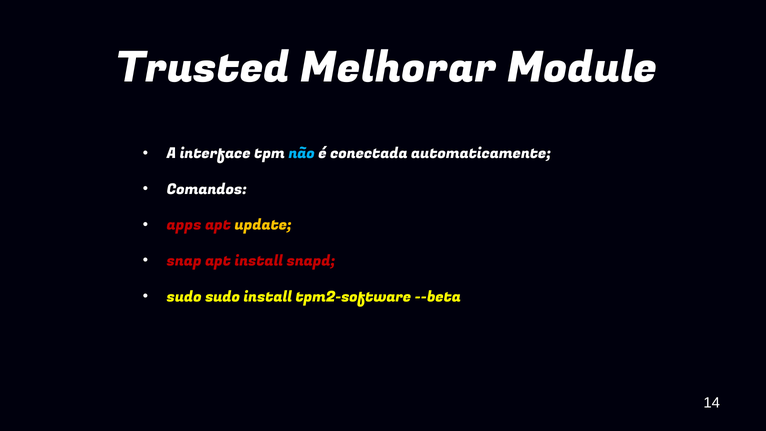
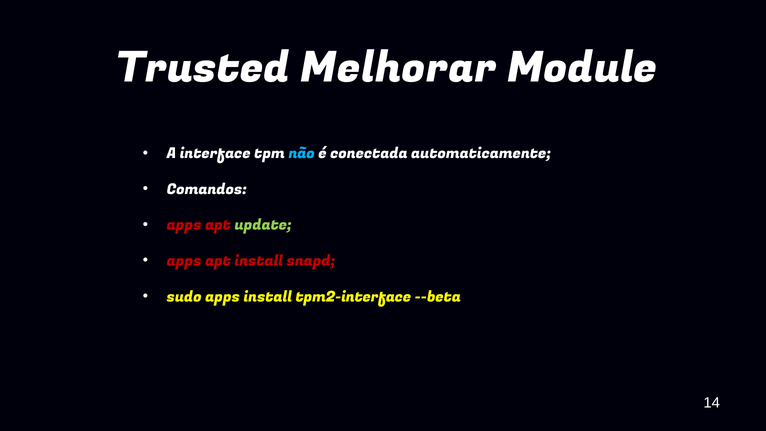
update colour: yellow -> light green (263, 225)
snap: snap -> apps (184, 261)
sudo sudo: sudo -> apps (223, 297)
tpm2-software: tpm2-software -> tpm2-interface (353, 297)
